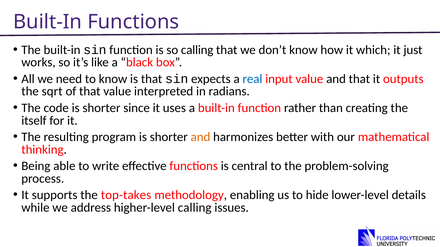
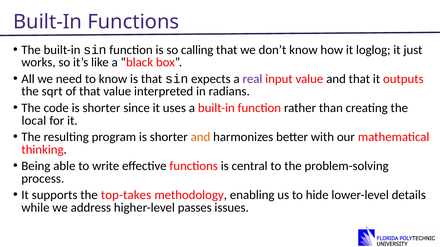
which: which -> loglog (373, 50)
real colour: blue -> purple (252, 79)
itself: itself -> local (34, 121)
higher-level calling: calling -> passes (195, 208)
